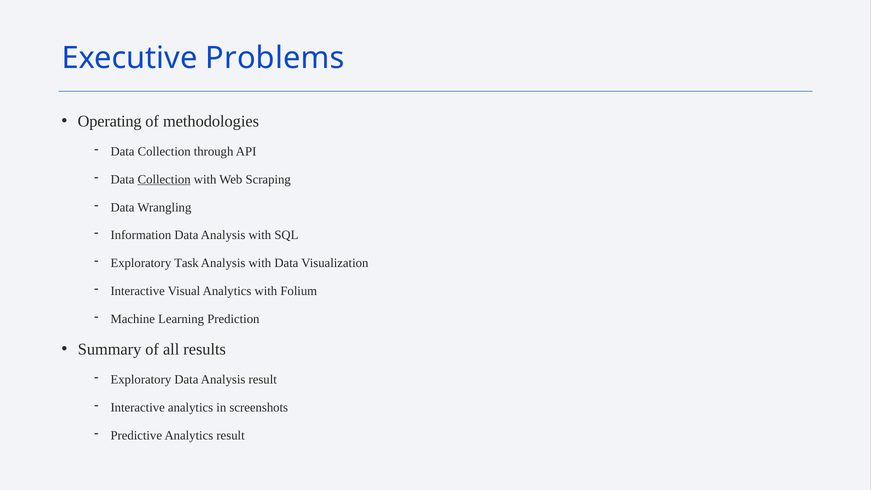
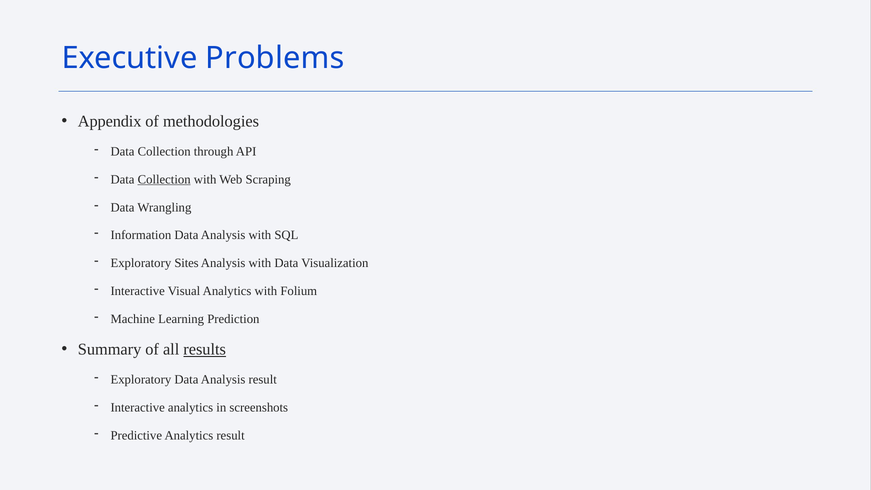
Operating: Operating -> Appendix (110, 122)
Task: Task -> Sites (187, 263)
results underline: none -> present (205, 350)
